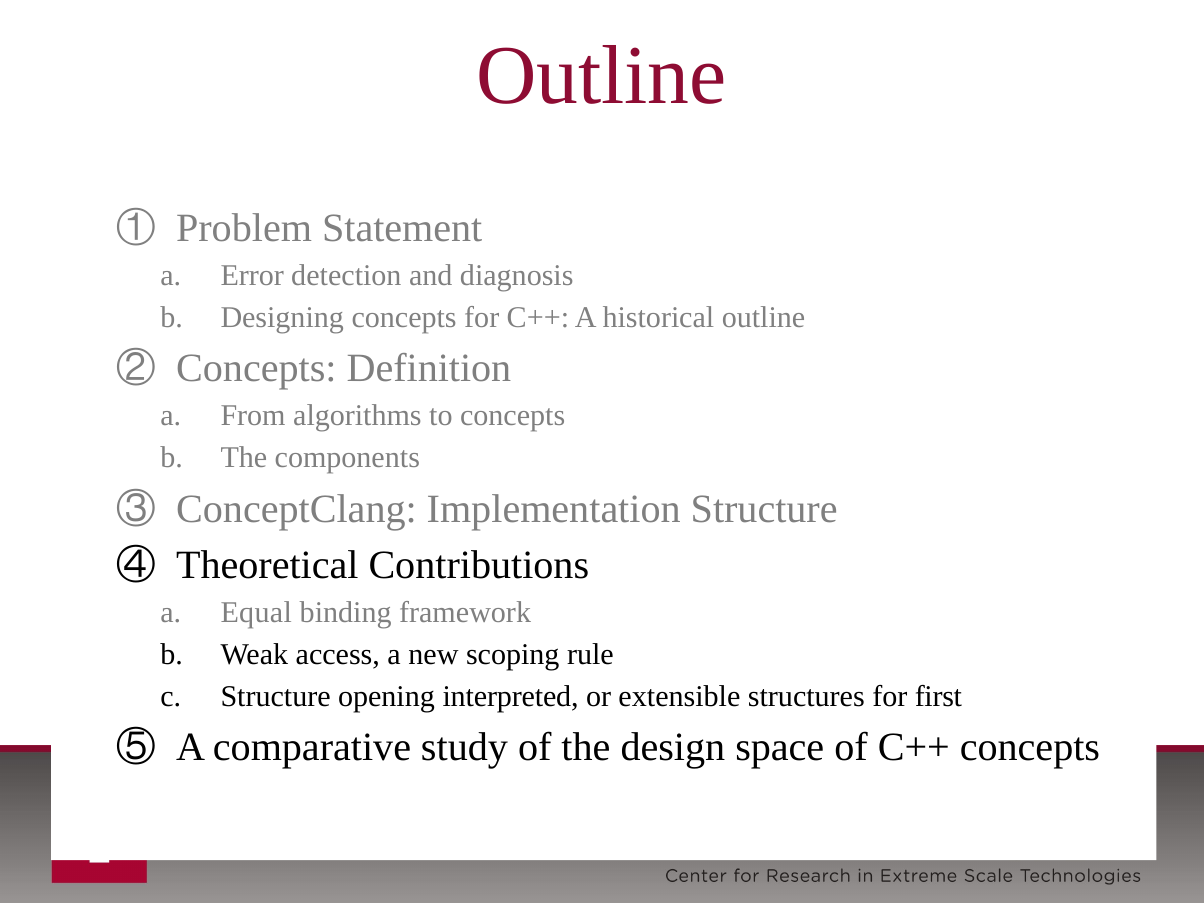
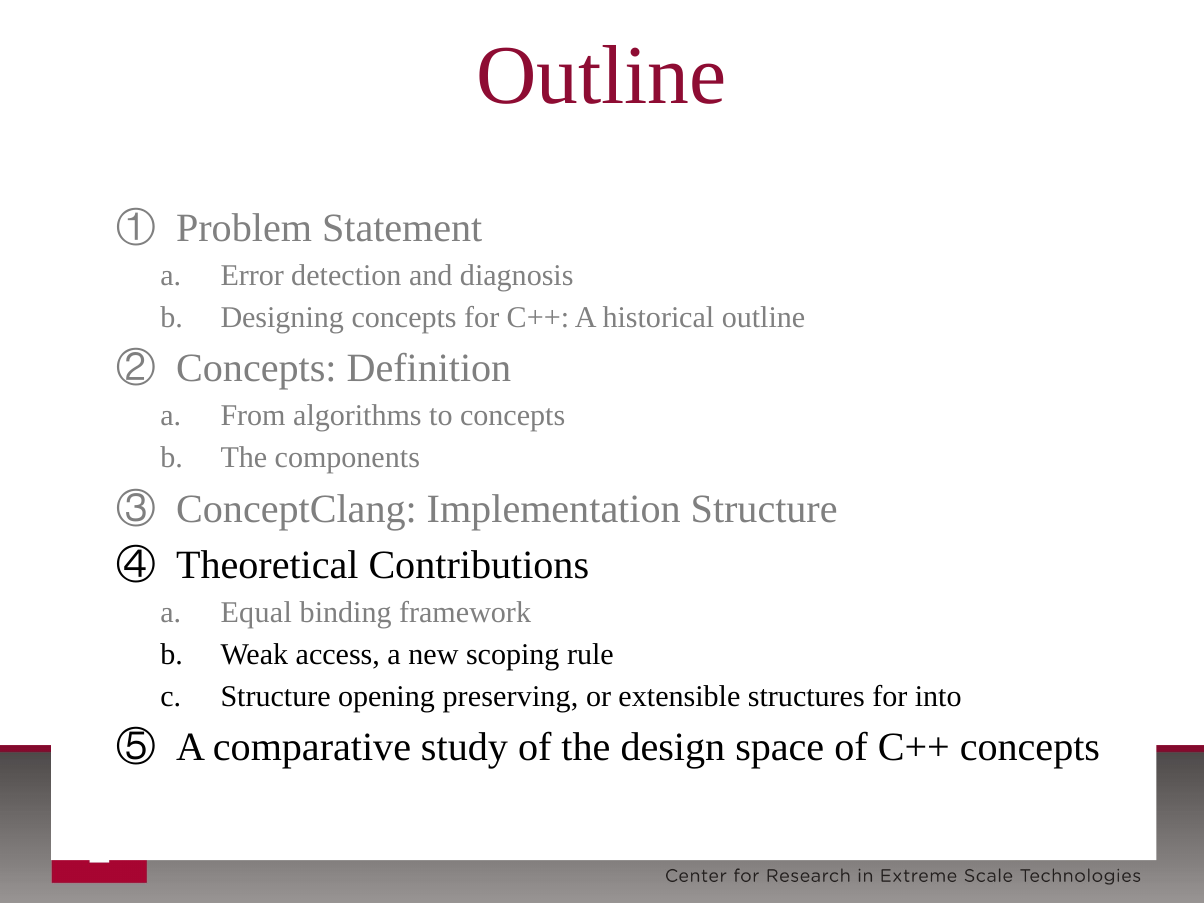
interpreted: interpreted -> preserving (510, 697)
first: first -> into (938, 697)
